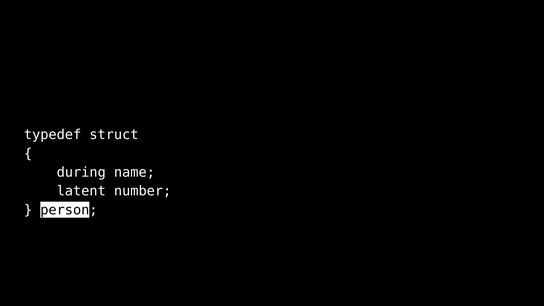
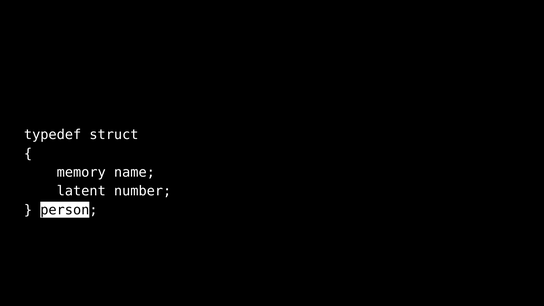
during: during -> memory (81, 172)
